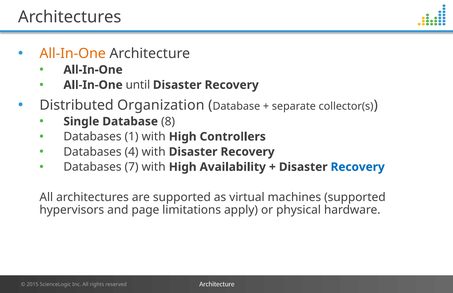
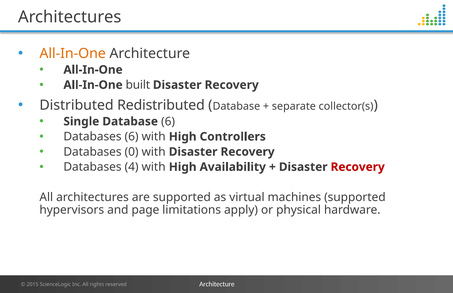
until: until -> built (138, 85)
Organization: Organization -> Redistributed (161, 105)
Database 8: 8 -> 6 (168, 122)
Databases 1: 1 -> 6 (132, 137)
4: 4 -> 0 (132, 152)
7: 7 -> 4 (132, 167)
Recovery colour: blue -> red (358, 167)
